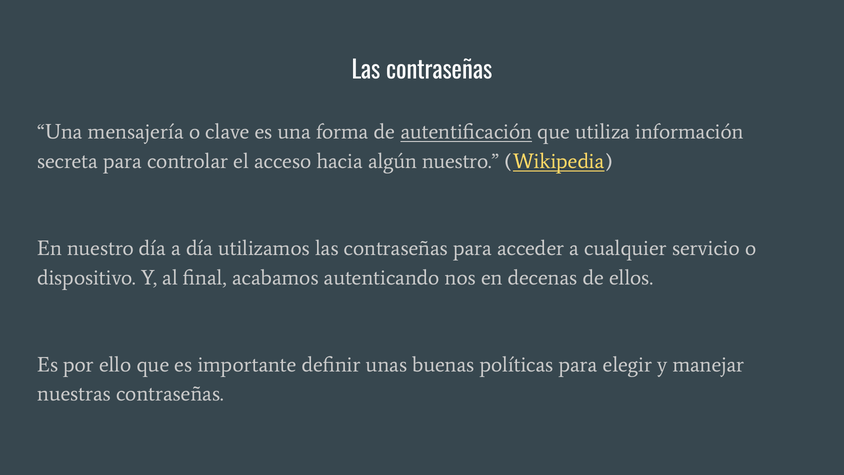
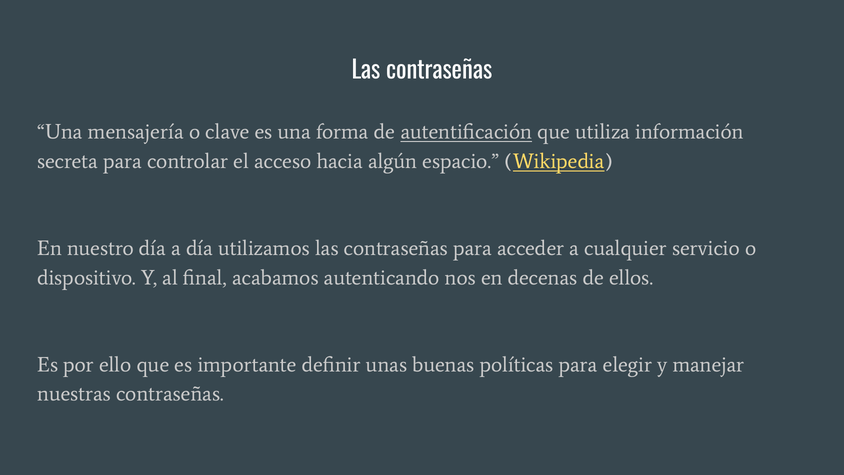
algún nuestro: nuestro -> espacio (461, 161)
